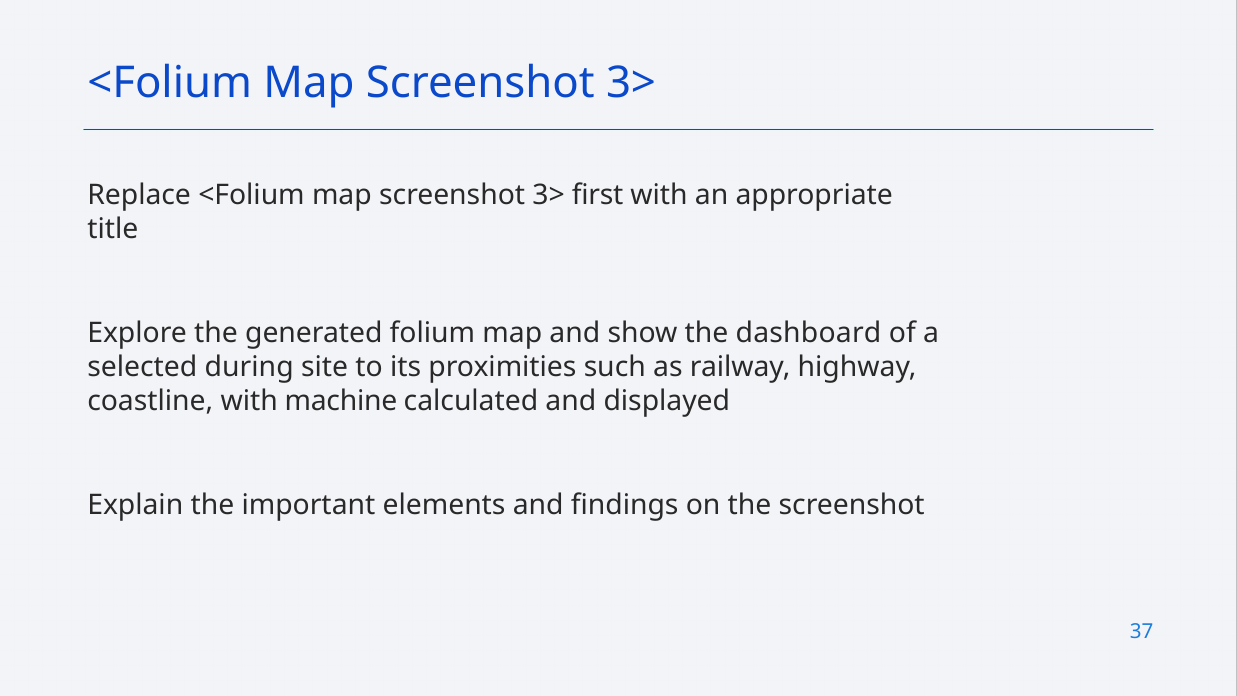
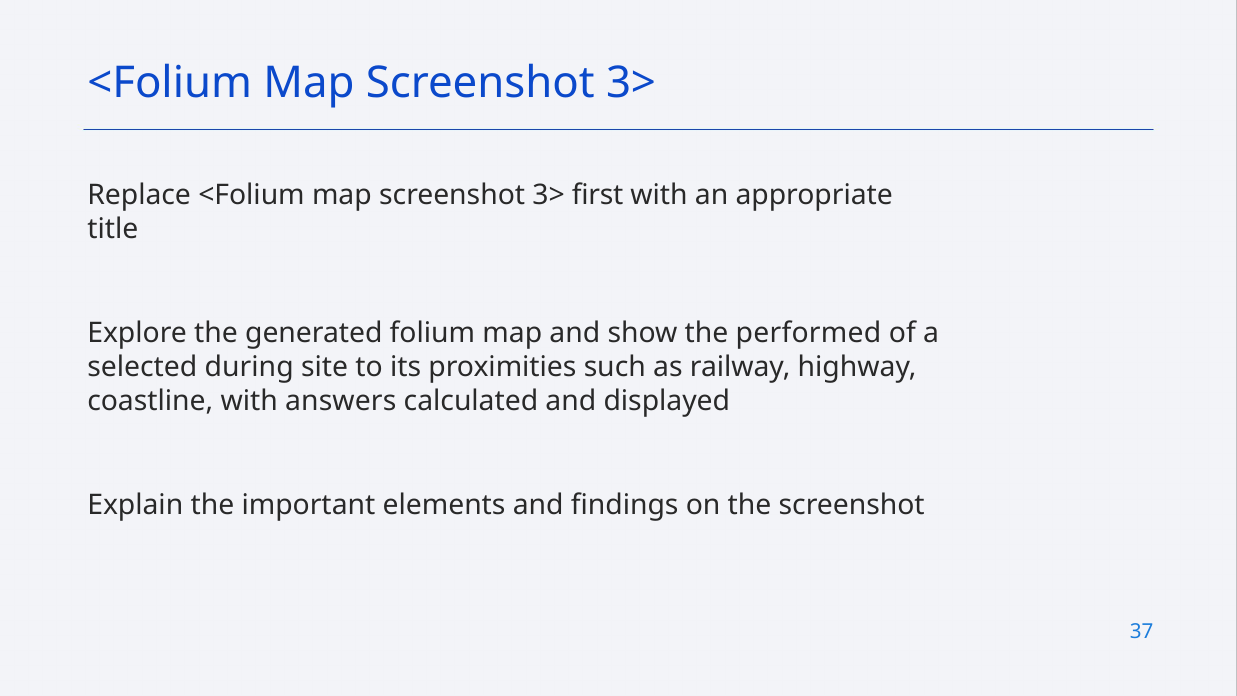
dashboard: dashboard -> performed (809, 333)
machine: machine -> answers (341, 401)
